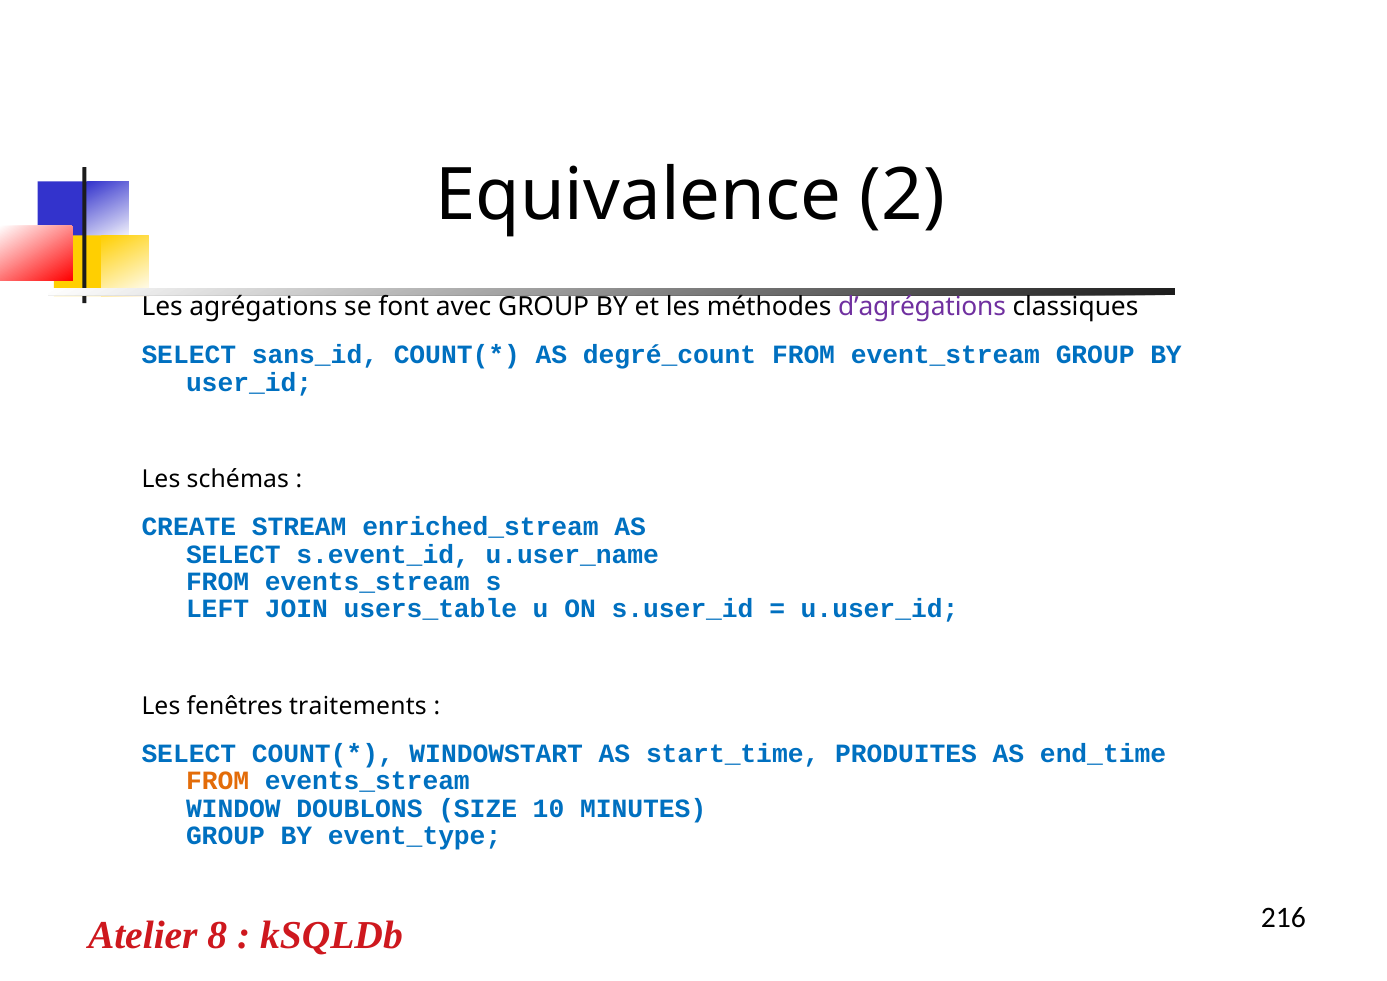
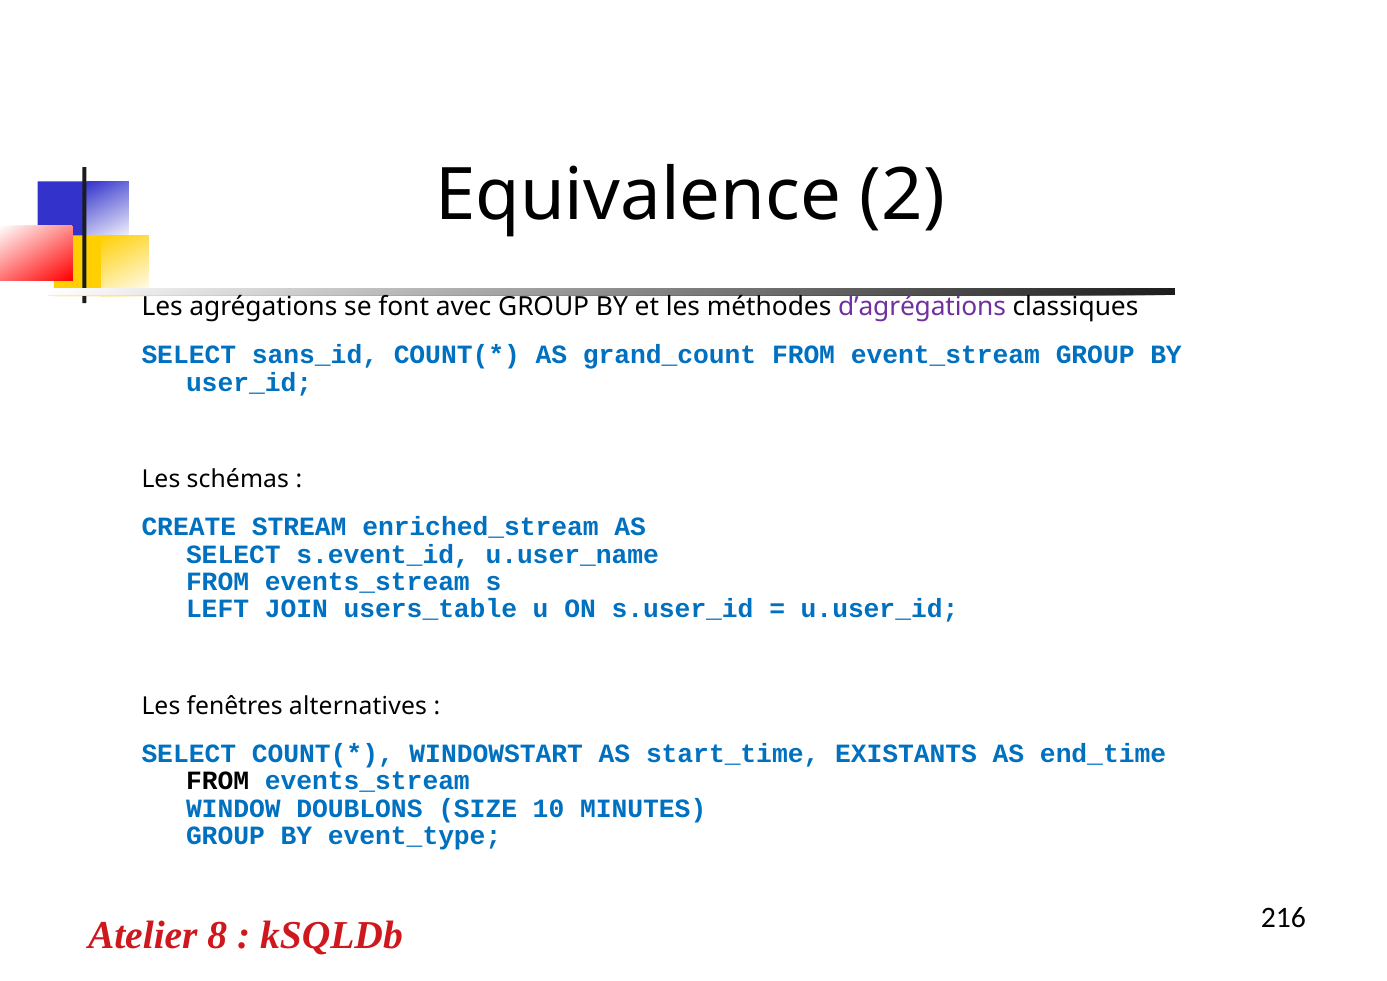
degré_count: degré_count -> grand_count (670, 355)
traitements: traitements -> alternatives (358, 706)
PRODUITES: PRODUITES -> EXISTANTS (906, 753)
FROM colour: orange -> black (218, 781)
